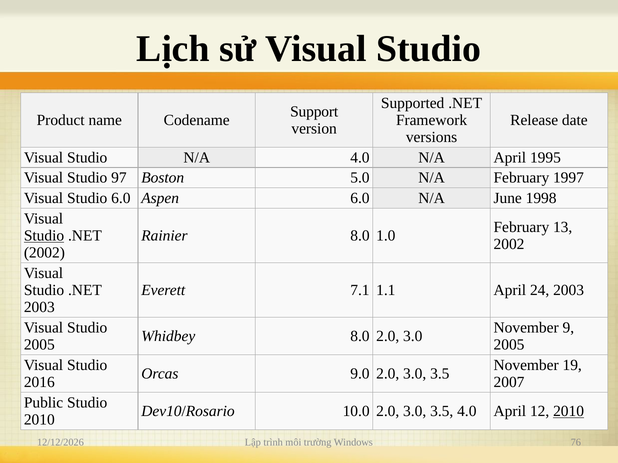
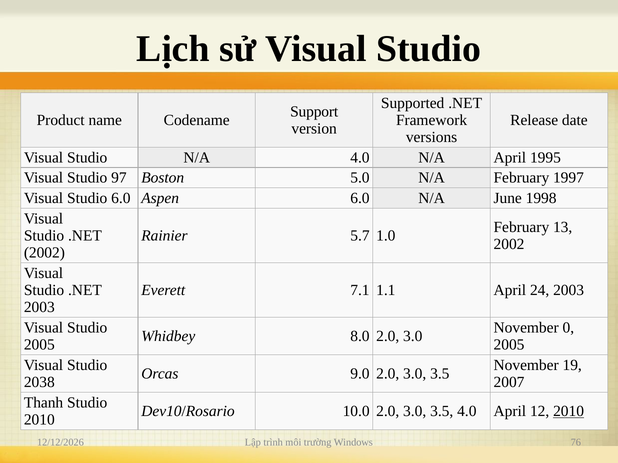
Studio underline: present -> none (44, 236)
Rainier 8.0: 8.0 -> 5.7 (360, 236)
9: 9 -> 0 (568, 328)
2016: 2016 -> 2038 (39, 383)
Public: Public -> Thanh (44, 403)
